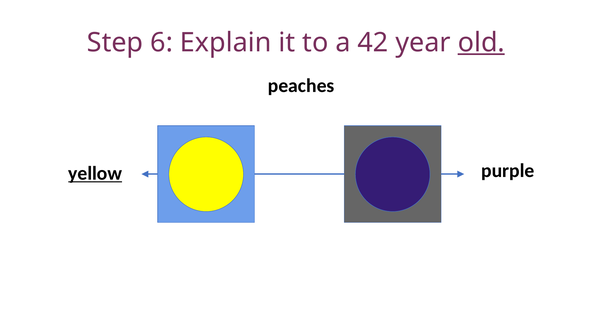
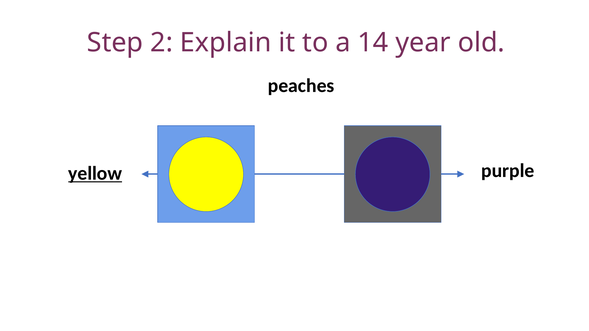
6: 6 -> 2 (162, 43)
42: 42 -> 14 (373, 43)
old underline: present -> none (481, 43)
